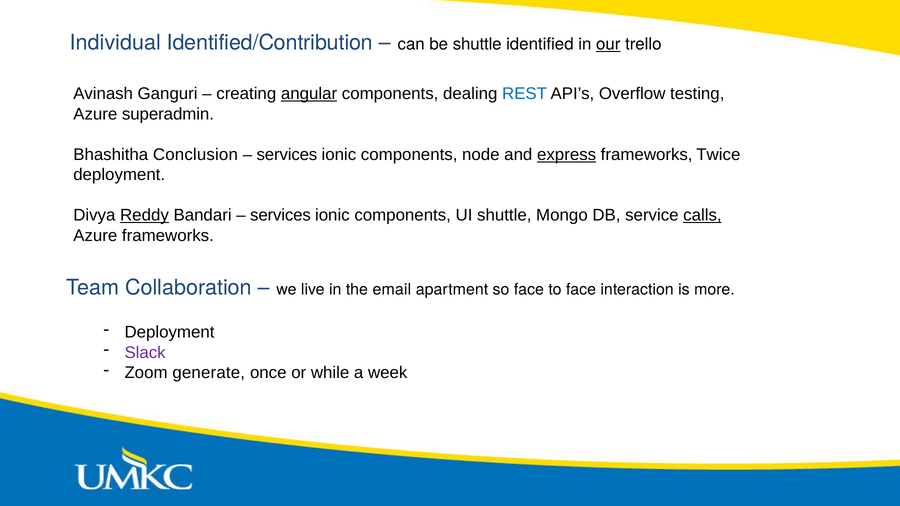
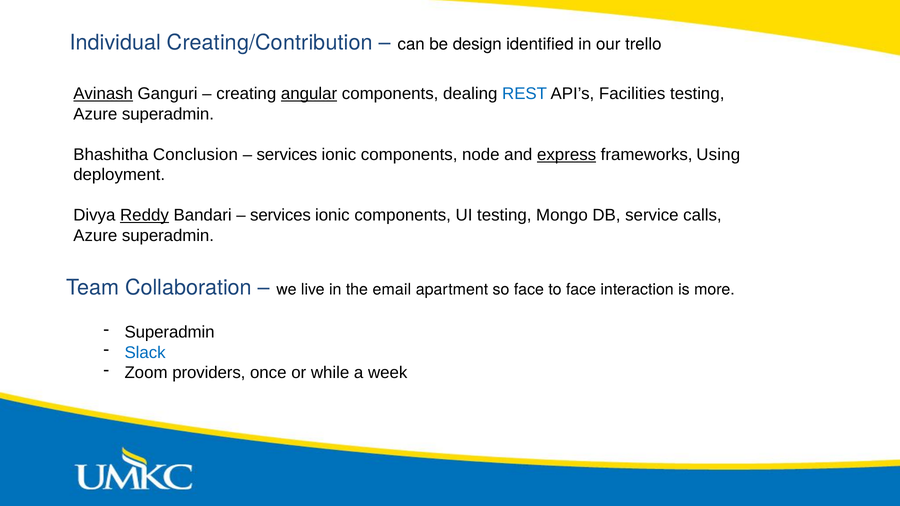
Identified/Contribution: Identified/Contribution -> Creating/Contribution (270, 43)
be shuttle: shuttle -> design (477, 44)
our underline: present -> none (608, 44)
Avinash underline: none -> present (103, 94)
Overflow: Overflow -> Facilities (632, 94)
Twice: Twice -> Using (718, 155)
UI shuttle: shuttle -> testing (504, 215)
calls underline: present -> none (702, 215)
frameworks: frameworks -> superadmin (168, 236)
Deployment: Deployment -> Superadmin (170, 333)
Slack colour: purple -> blue (145, 353)
generate: generate -> providers (209, 373)
